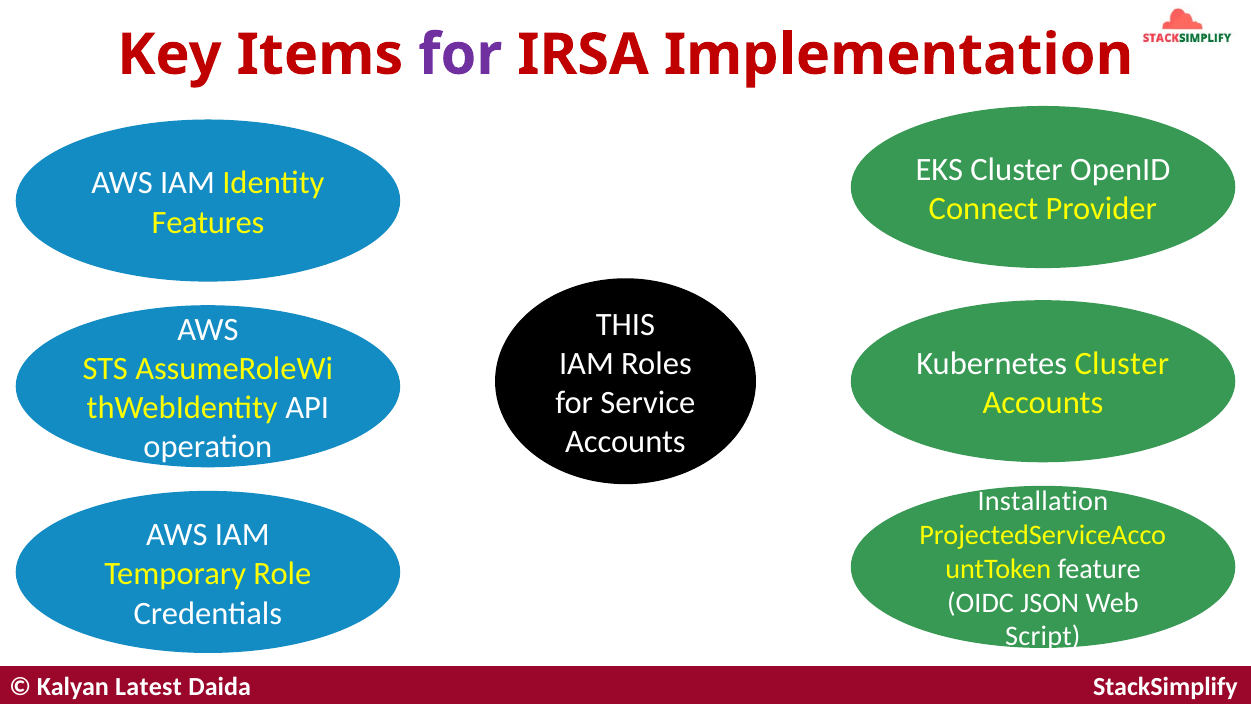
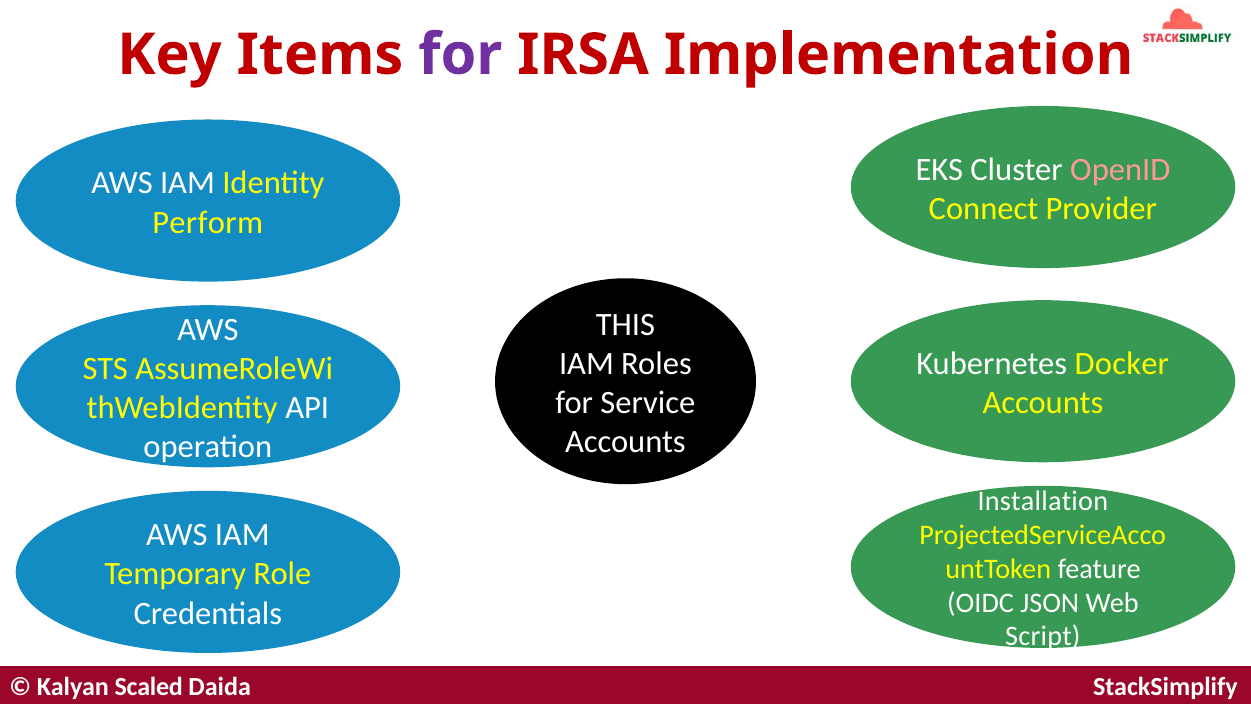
OpenID colour: white -> pink (1120, 170)
Features: Features -> Perform (208, 222)
Kubernetes Cluster: Cluster -> Docker (1122, 364)
Latest: Latest -> Scaled (149, 687)
